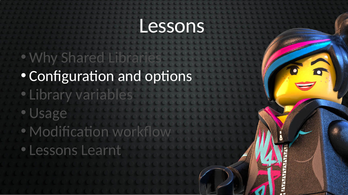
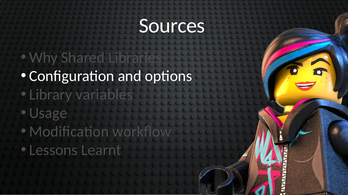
Lessons: Lessons -> Sources (172, 26)
